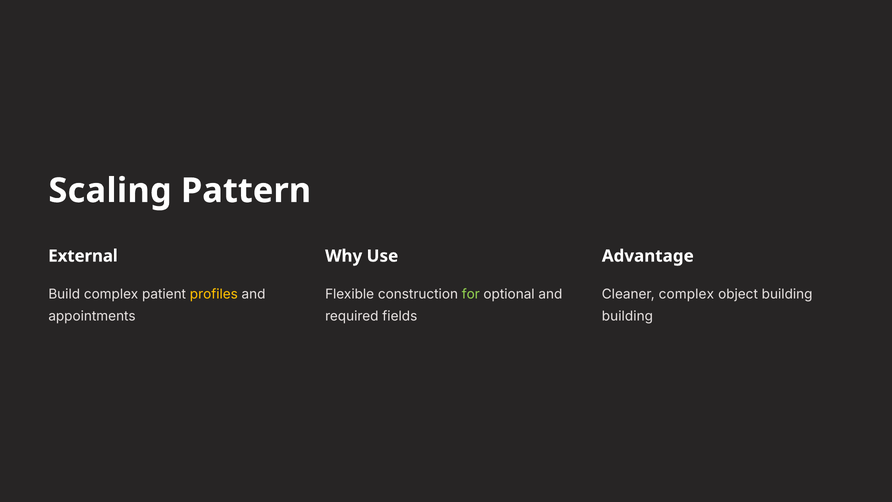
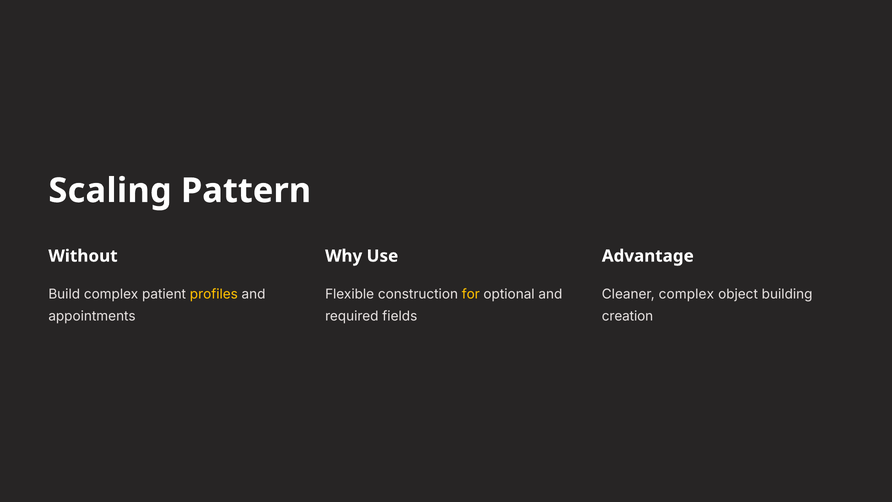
External: External -> Without (83, 256)
for colour: light green -> yellow (471, 294)
building: building -> creation (628, 316)
